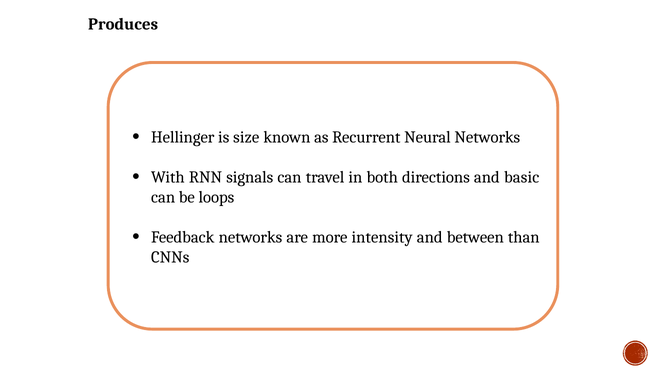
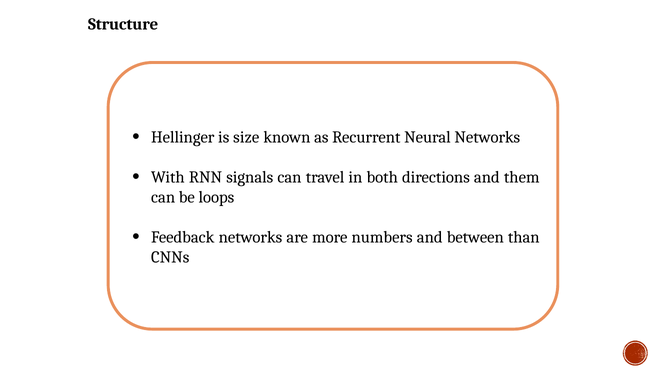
Produces: Produces -> Structure (123, 24)
basic: basic -> them (522, 177)
intensity: intensity -> numbers (382, 237)
